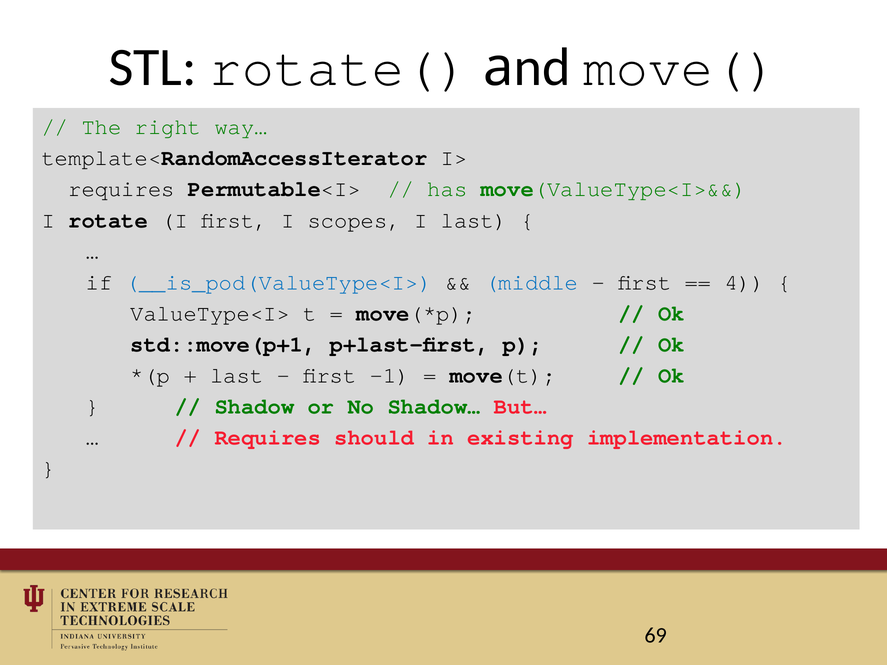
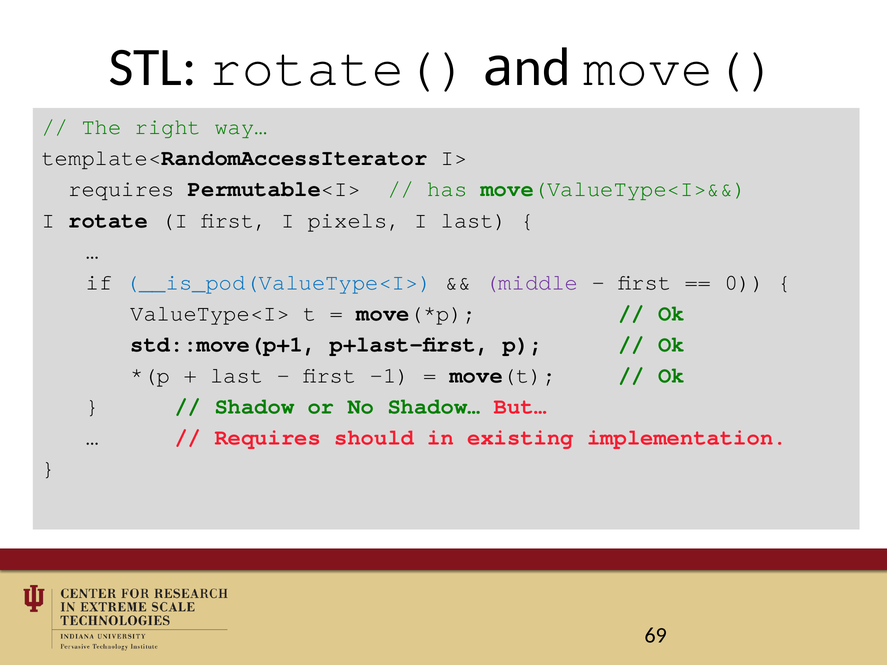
scopes: scopes -> pixels (354, 220)
middle colour: blue -> purple (532, 282)
4: 4 -> 0 (745, 282)
